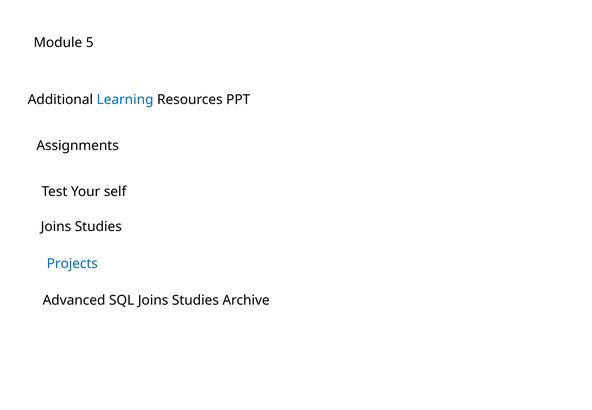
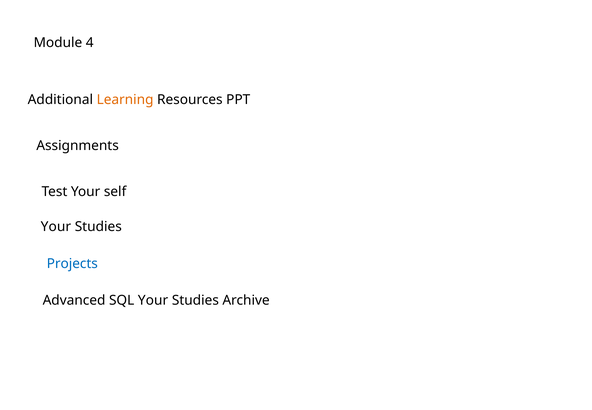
5: 5 -> 4 (90, 42)
Learning colour: blue -> orange (125, 100)
Joins: Joins -> Your (56, 227)
SQL Joins: Joins -> Your (153, 300)
